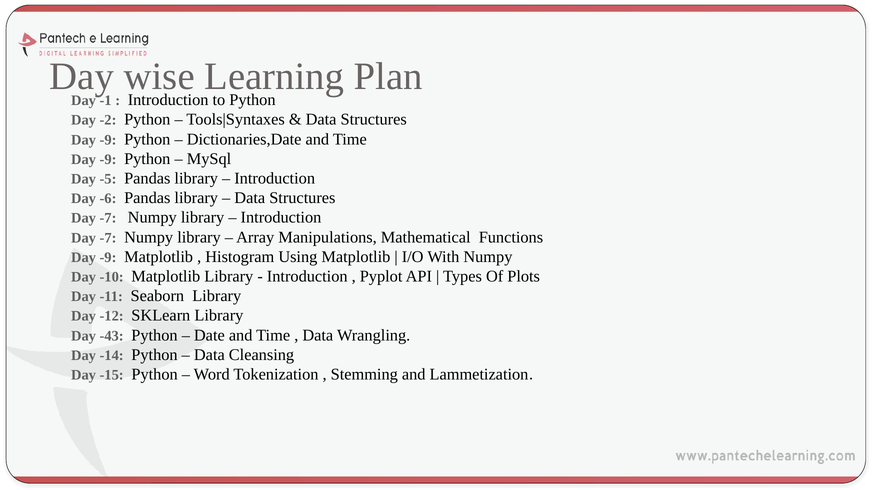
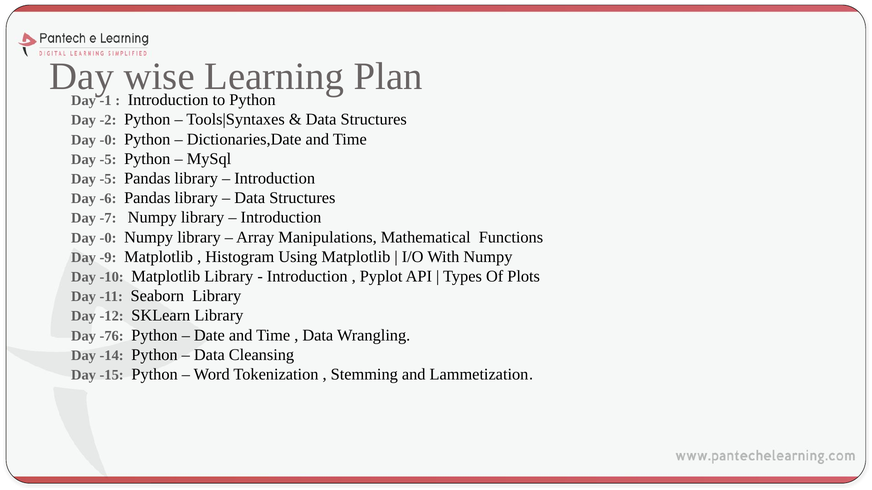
-9: -9 -> -0 (108, 140)
-9: -9 -> -5 (108, 159)
-7: -7 -> -0 (108, 238)
-43: -43 -> -76 (112, 336)
